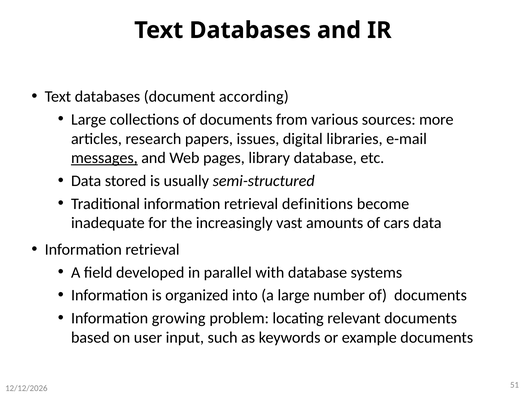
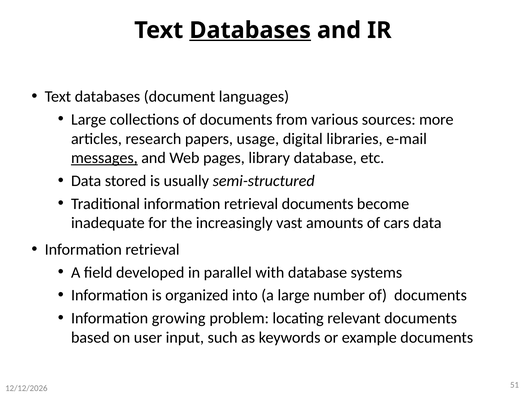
Databases underline: none -> present (250, 30)
according: according -> languages (254, 97)
issues: issues -> usage (258, 139)
retrieval definitions: definitions -> documents (318, 204)
